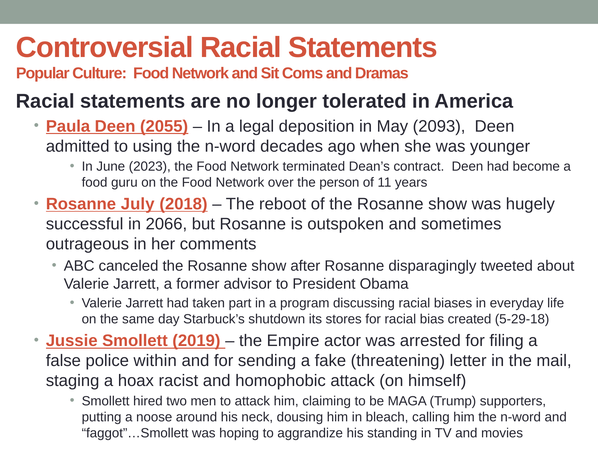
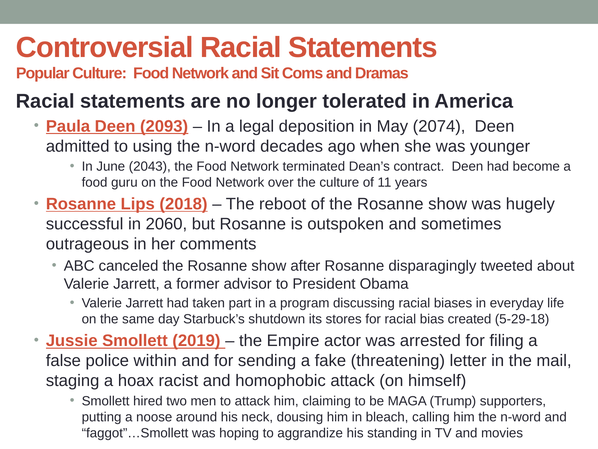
2055: 2055 -> 2093 (164, 126)
2093: 2093 -> 2074 (439, 126)
2023: 2023 -> 2043 (150, 166)
the person: person -> culture (339, 182)
July: July -> Lips (138, 204)
2066: 2066 -> 2060 (166, 224)
